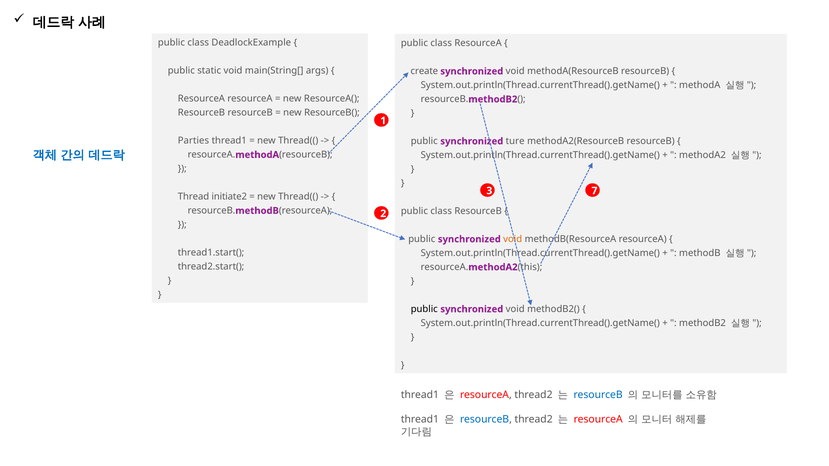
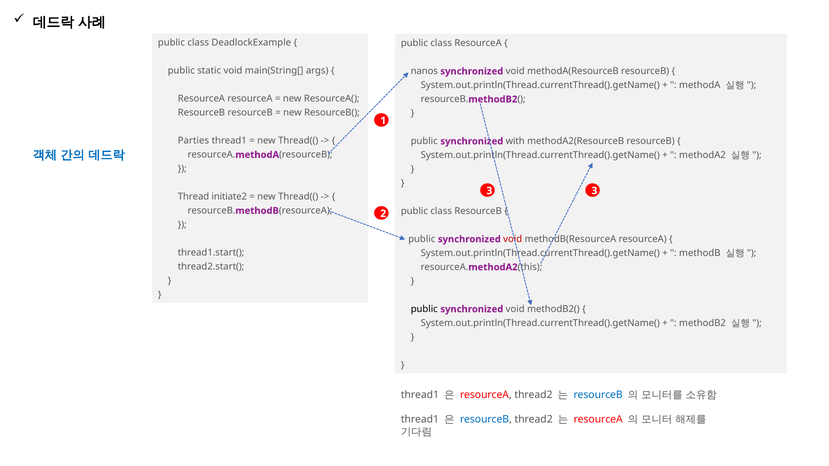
create: create -> nanos (424, 71)
ture: ture -> with (515, 141)
3 7: 7 -> 3 (594, 191)
void colour: orange -> red (513, 239)
